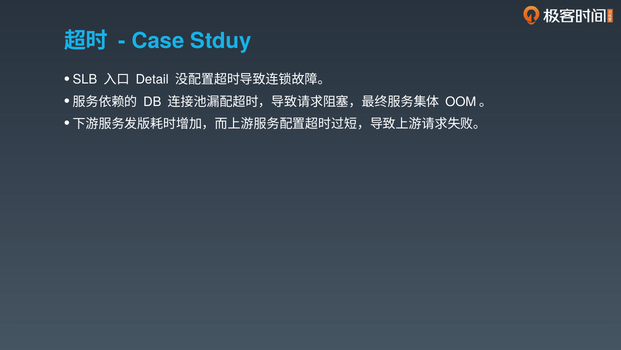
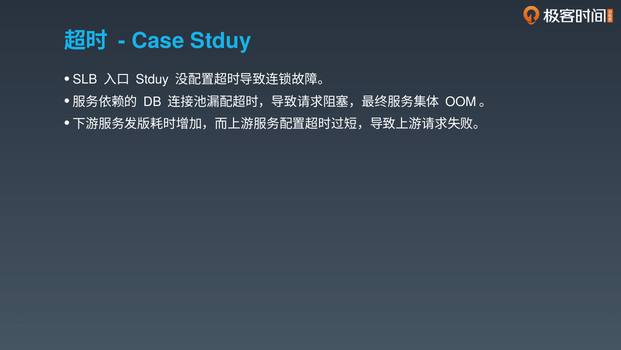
Detail: Detail -> Stduy (152, 80)
